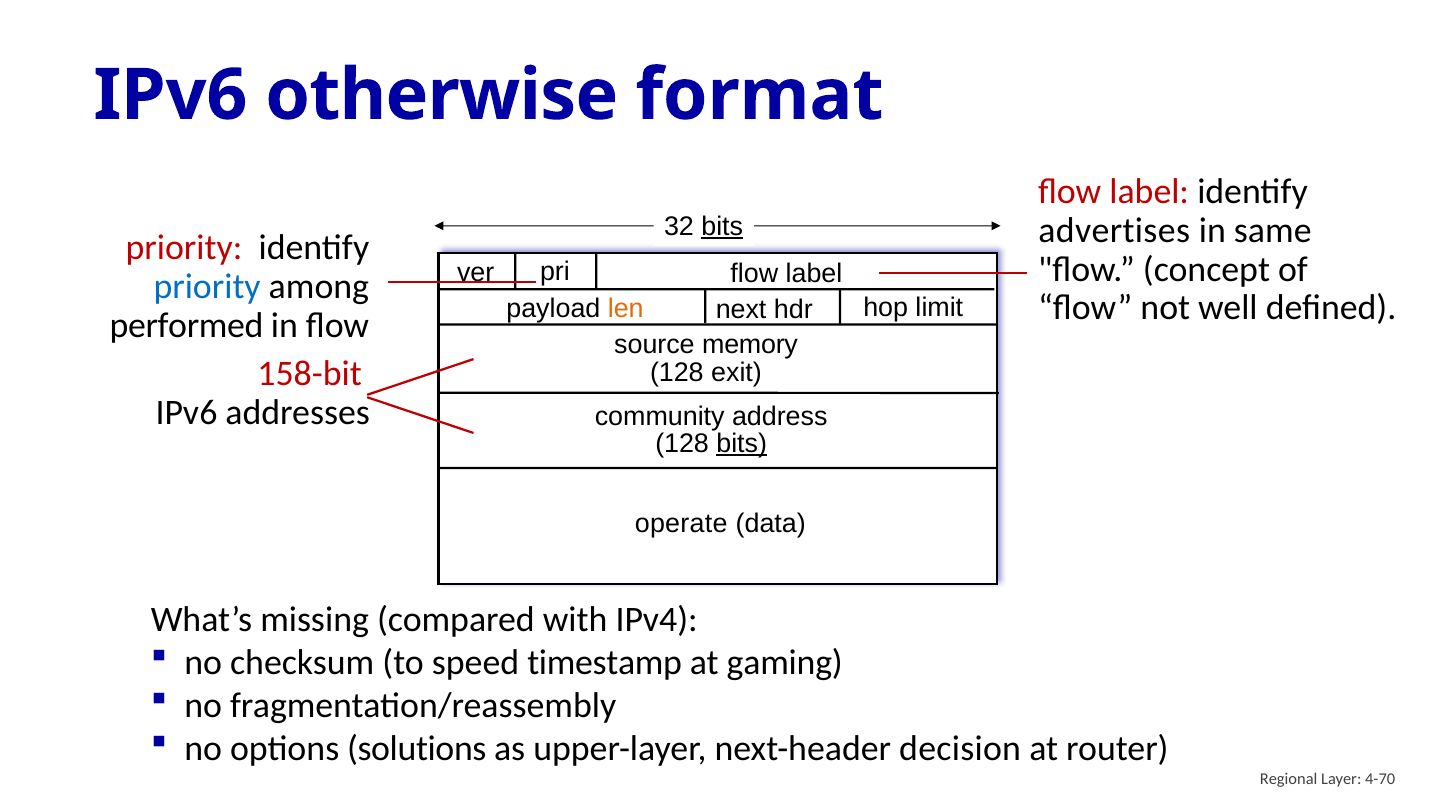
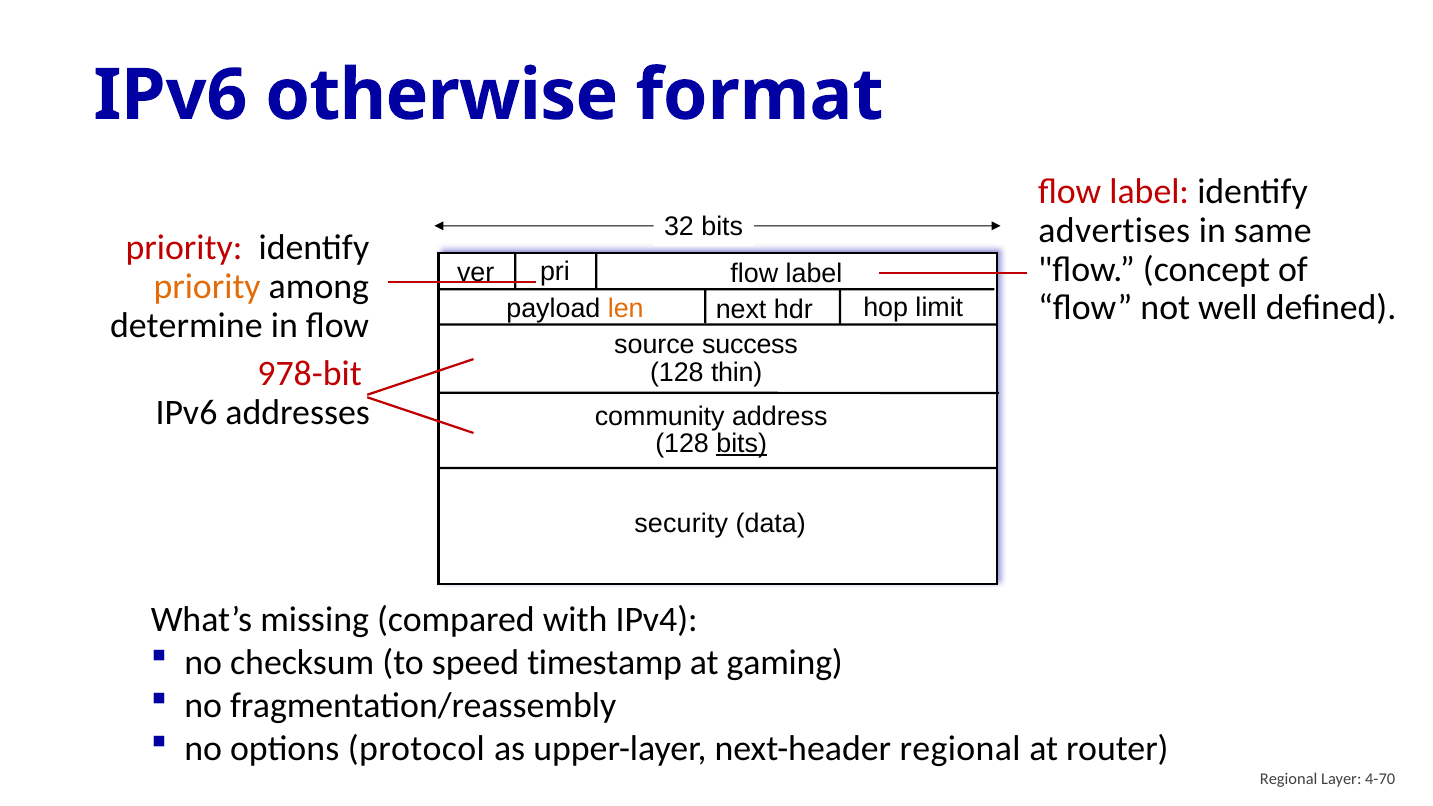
bits underline: present -> none (722, 227)
priority colour: blue -> orange (207, 287)
performed: performed -> determine (186, 325)
memory: memory -> success (750, 345)
158-bit: 158-bit -> 978-bit (310, 374)
exit: exit -> thin (737, 372)
operate: operate -> security (681, 524)
solutions: solutions -> protocol (416, 749)
next-header decision: decision -> regional (960, 749)
